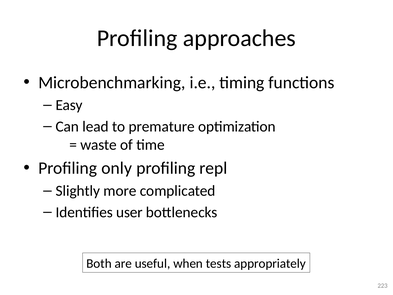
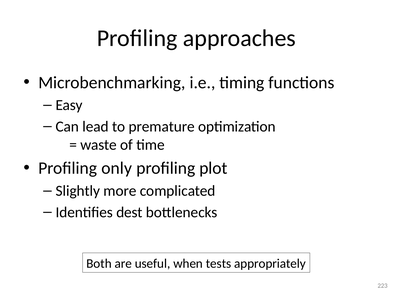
repl: repl -> plot (213, 168)
user: user -> dest (129, 212)
